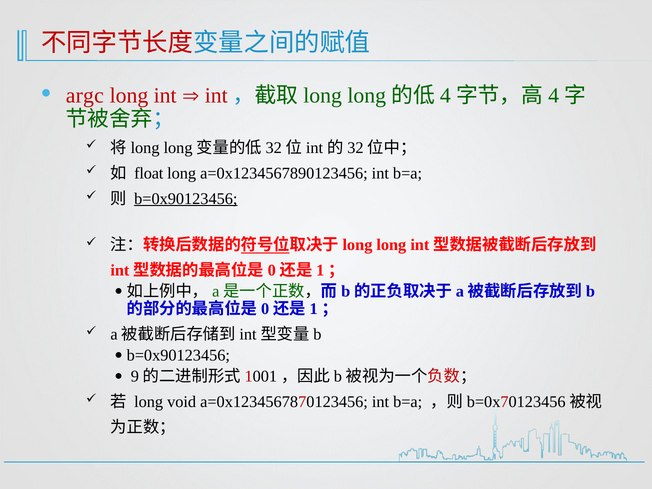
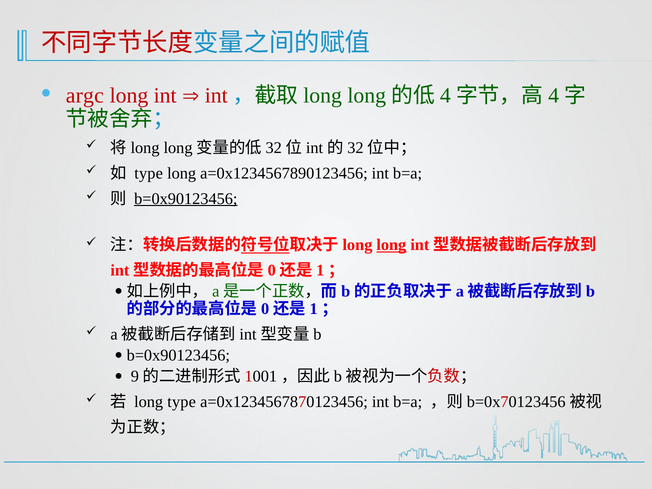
float: float -> type (149, 173)
long underline: none -> present (391, 245)
long void: void -> type (182, 402)
